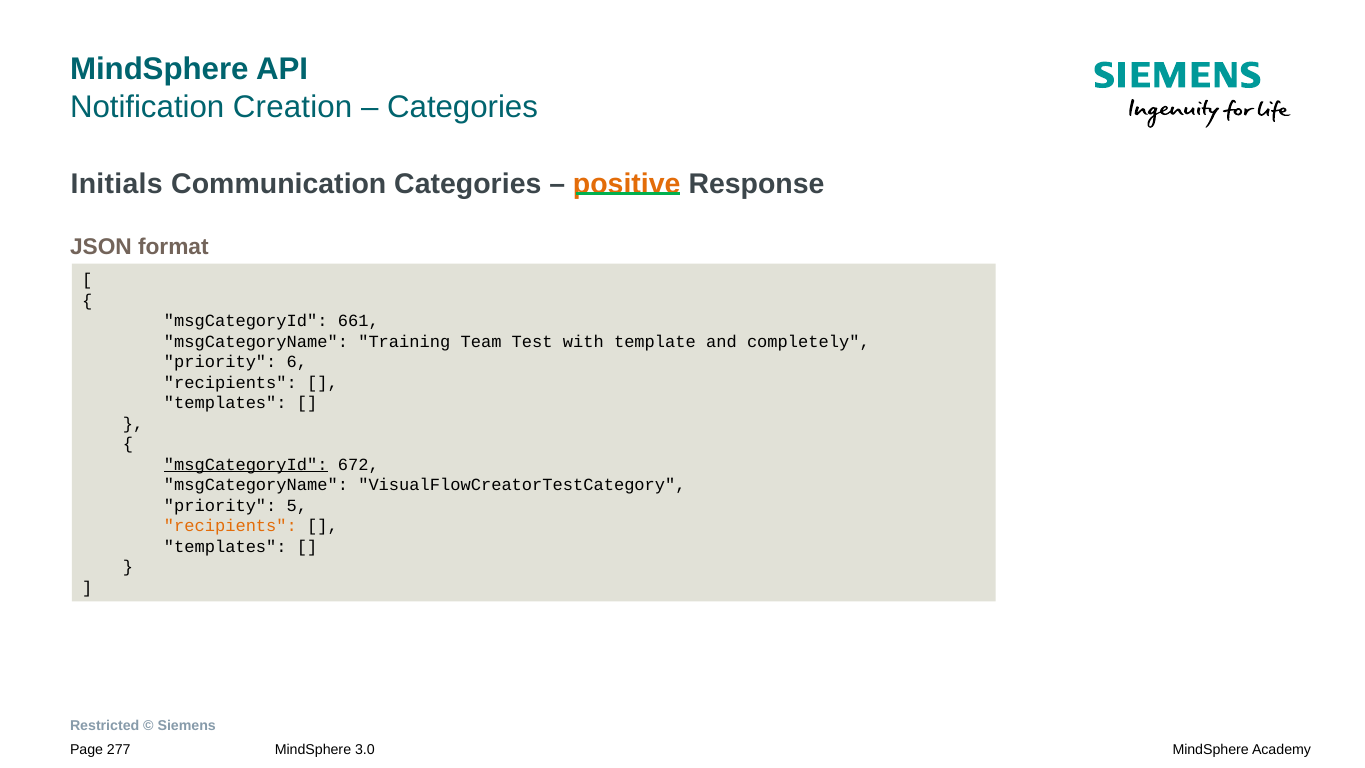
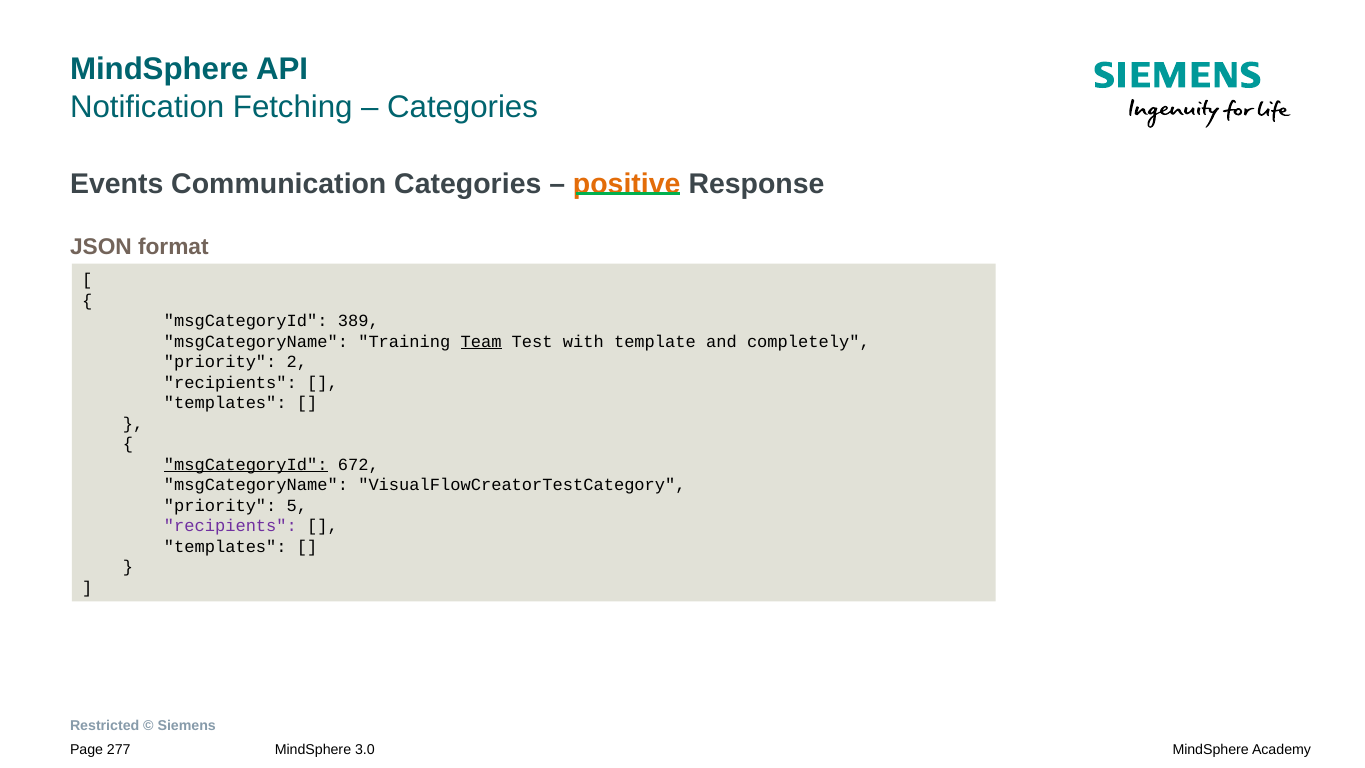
Creation: Creation -> Fetching (293, 107)
Initials: Initials -> Events (117, 184)
661: 661 -> 389 (358, 321)
Team underline: none -> present (481, 342)
6: 6 -> 2 (297, 362)
recipients colour: orange -> purple (230, 526)
